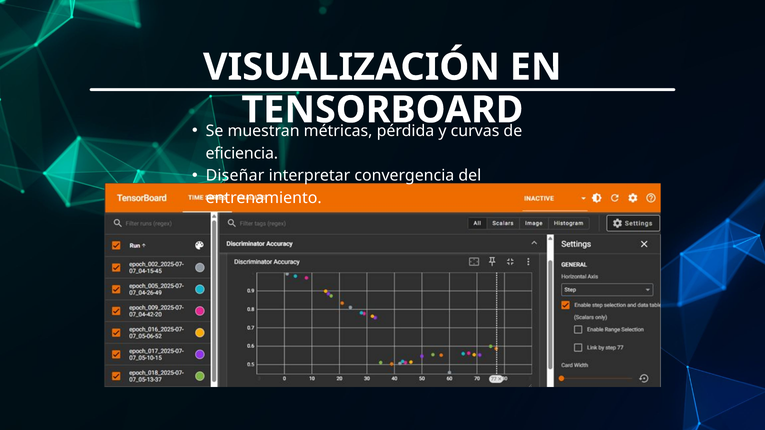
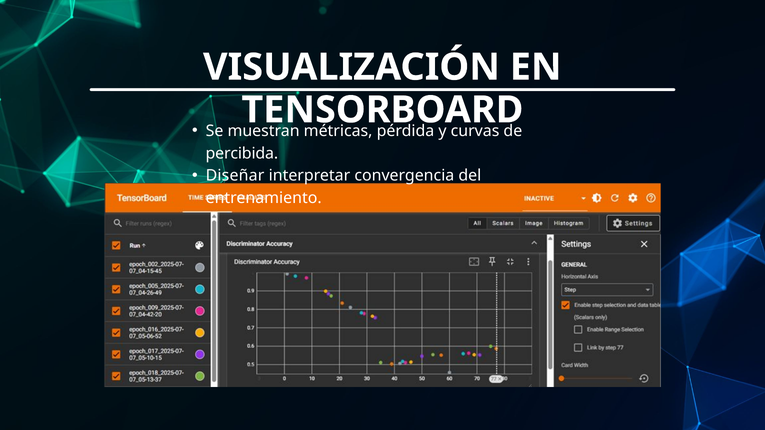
eficiencia: eficiencia -> percibida (242, 153)
